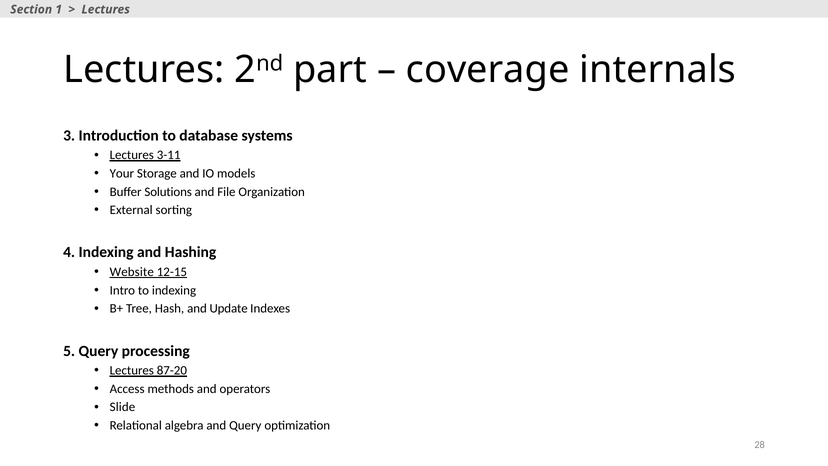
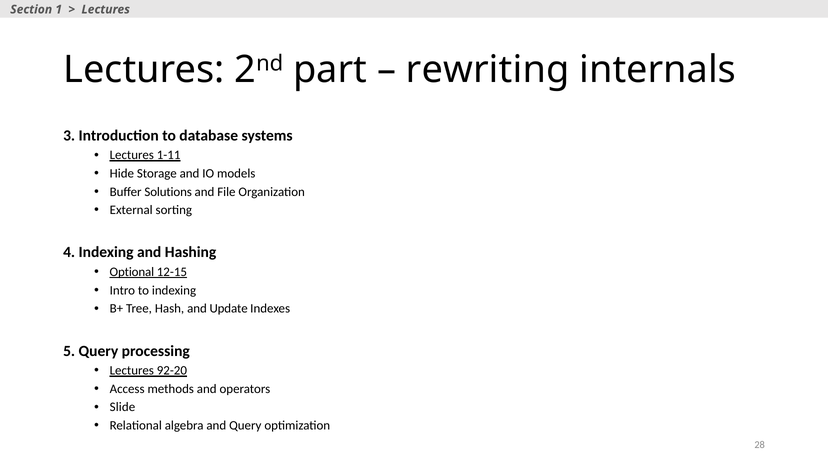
coverage: coverage -> rewriting (488, 70)
3-11: 3-11 -> 1-11 (169, 155)
Your: Your -> Hide (122, 173)
Website: Website -> Optional (132, 272)
87-20: 87-20 -> 92-20 (172, 370)
